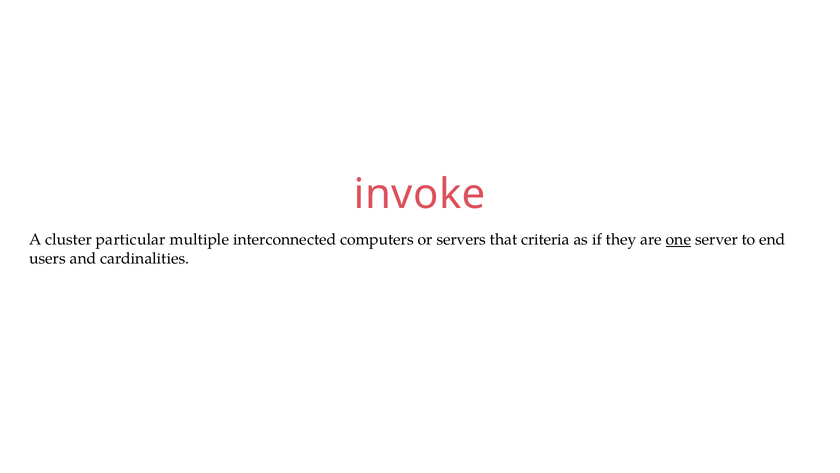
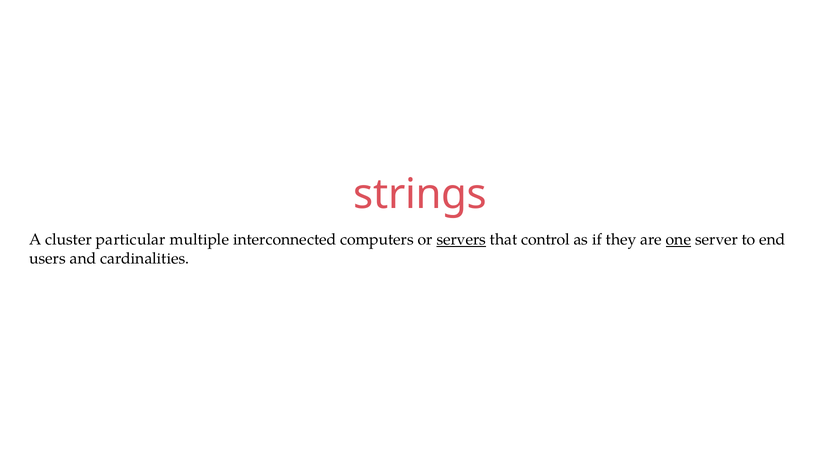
invoke: invoke -> strings (420, 194)
servers underline: none -> present (461, 239)
criteria: criteria -> control (546, 239)
